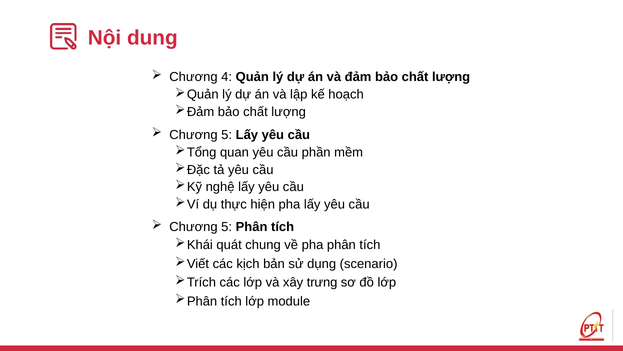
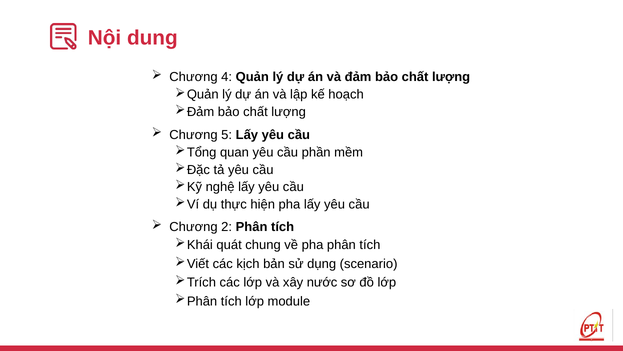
5: 5 -> 2 (227, 227)
trưng: trưng -> nước (322, 282)
